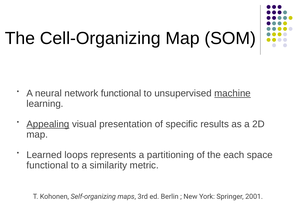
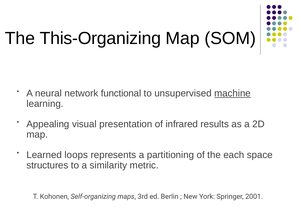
Cell-Organizing: Cell-Organizing -> This-Organizing (100, 38)
Appealing underline: present -> none (48, 124)
specific: specific -> infrared (182, 124)
functional: functional -> structures (47, 165)
